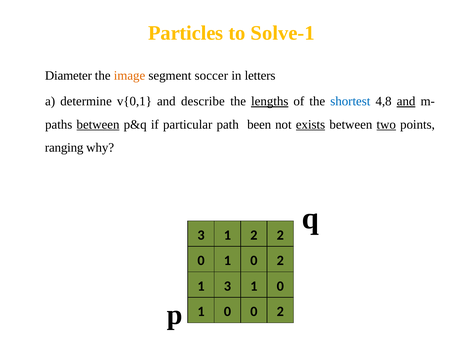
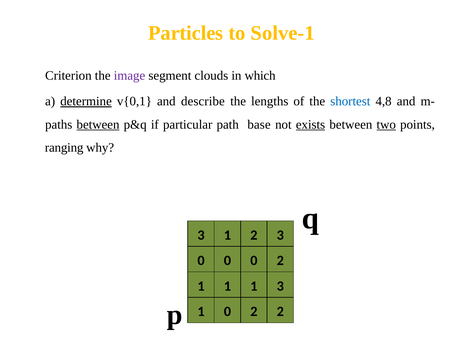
Diameter: Diameter -> Criterion (68, 76)
image colour: orange -> purple (129, 76)
soccer: soccer -> clouds (211, 76)
letters: letters -> which (260, 76)
determine underline: none -> present (86, 101)
lengths underline: present -> none (270, 101)
and underline: present -> none (406, 101)
been: been -> base (259, 125)
2 2: 2 -> 3 (280, 235)
1: 1 -> 0 (227, 261)
3: 3 -> 1 (227, 286)
0: 0 -> 3 (280, 286)
1 0 0: 0 -> 2 (254, 312)
